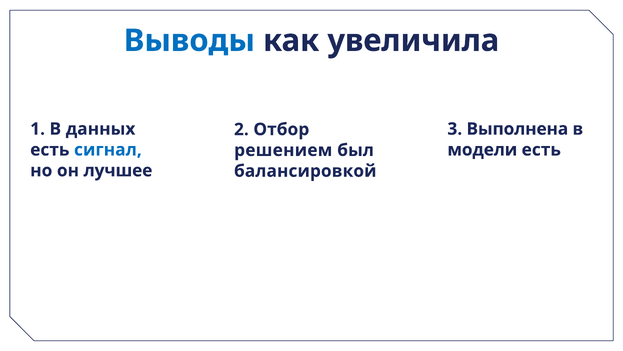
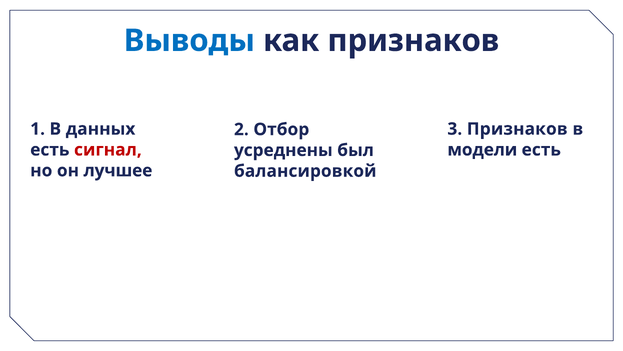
как увеличила: увеличила -> признаков (413, 41)
3 Выполнена: Выполнена -> Признаков (517, 129)
сигнал colour: blue -> red (108, 150)
решением: решением -> усреднены (283, 150)
